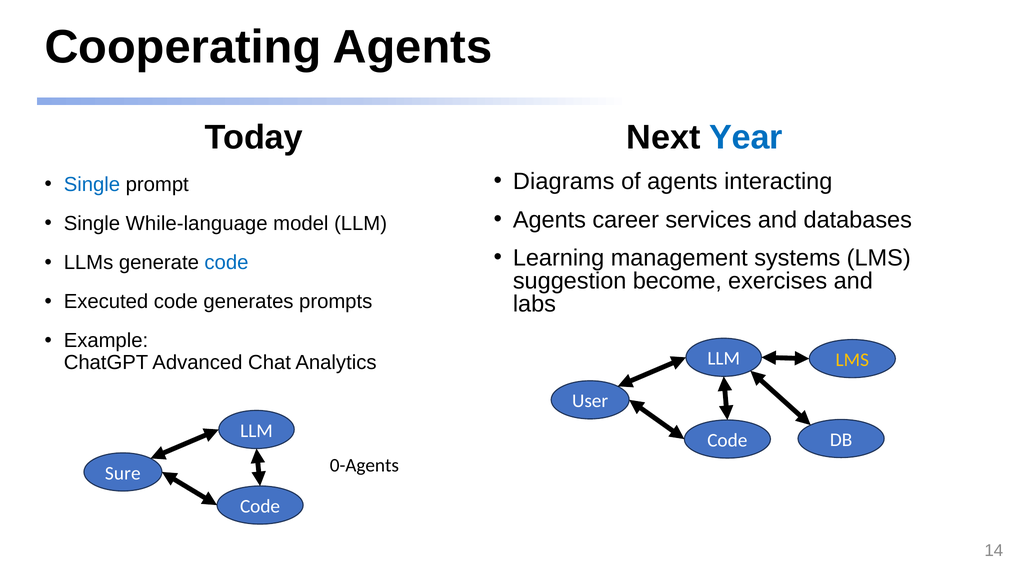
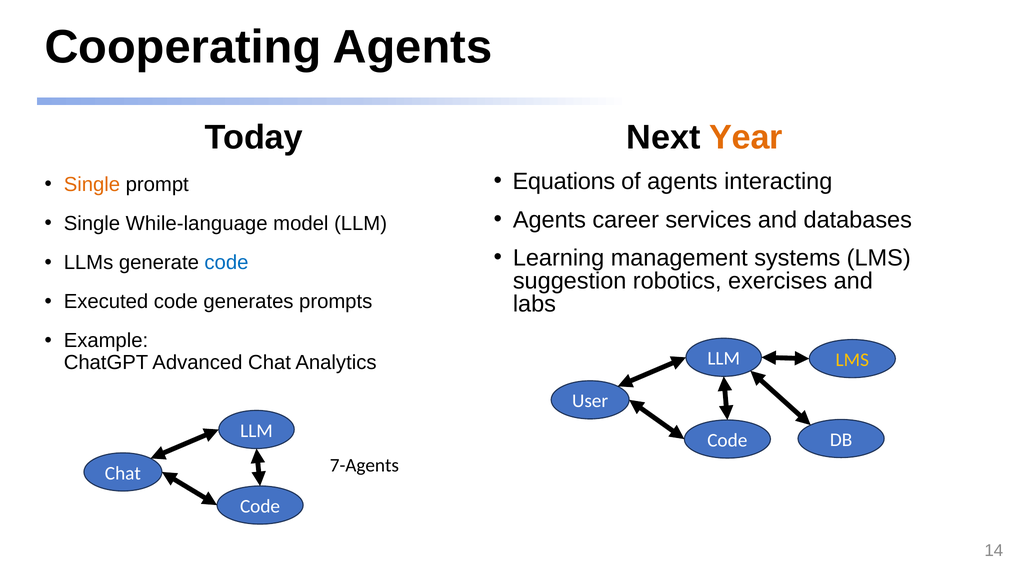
Year colour: blue -> orange (746, 137)
Diagrams: Diagrams -> Equations (564, 181)
Single colour: blue -> orange (92, 184)
become: become -> robotics (677, 281)
0-Agents: 0-Agents -> 7-Agents (364, 465)
Sure: Sure -> Chat (123, 473)
